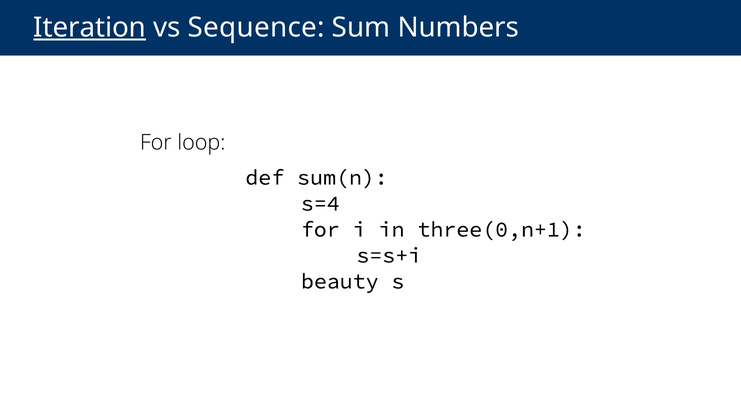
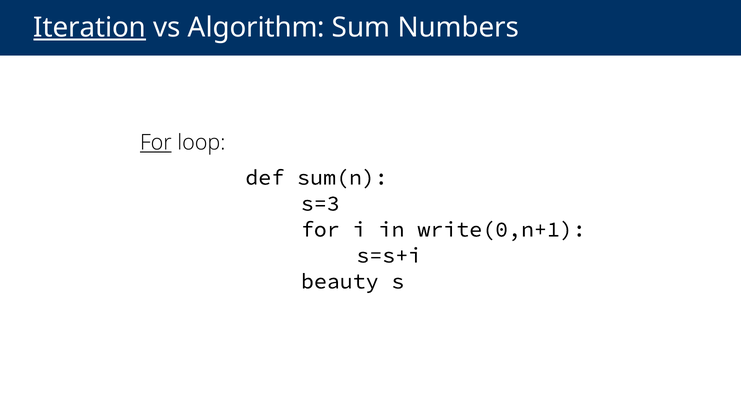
Sequence: Sequence -> Algorithm (256, 28)
For underline: none -> present (156, 143)
s=4: s=4 -> s=3 (320, 203)
three(0,n+1: three(0,n+1 -> write(0,n+1 (502, 229)
